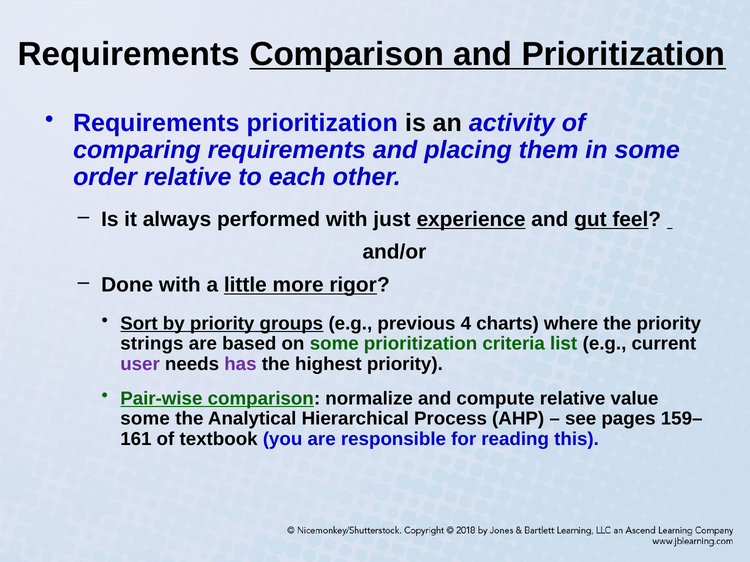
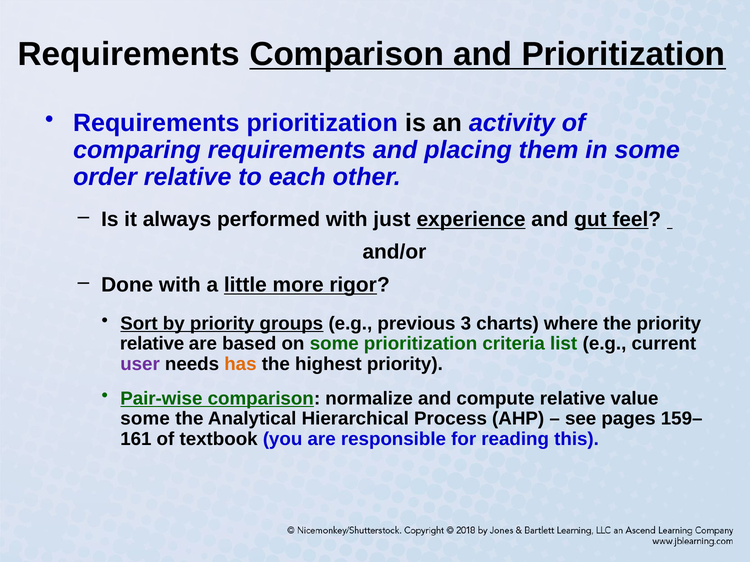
4: 4 -> 3 (466, 324)
strings: strings -> relative (152, 344)
has colour: purple -> orange (240, 364)
